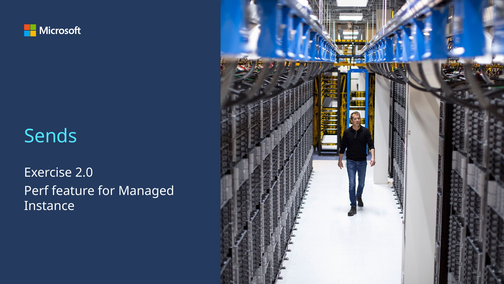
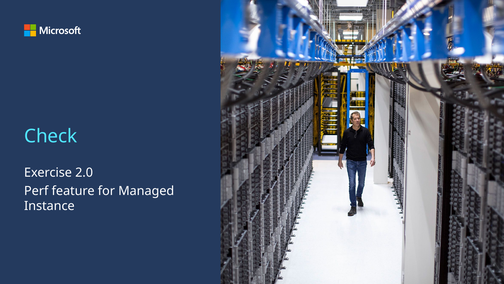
Sends: Sends -> Check (51, 136)
